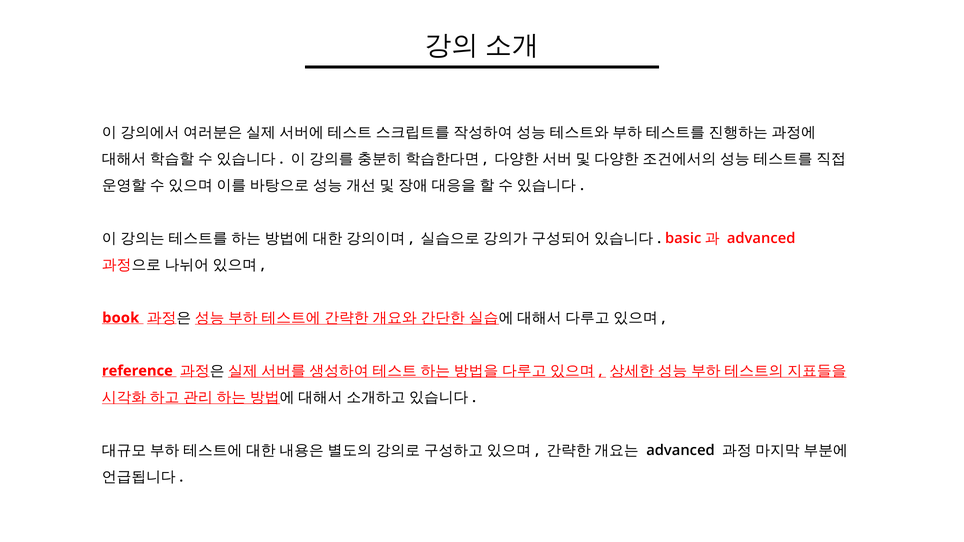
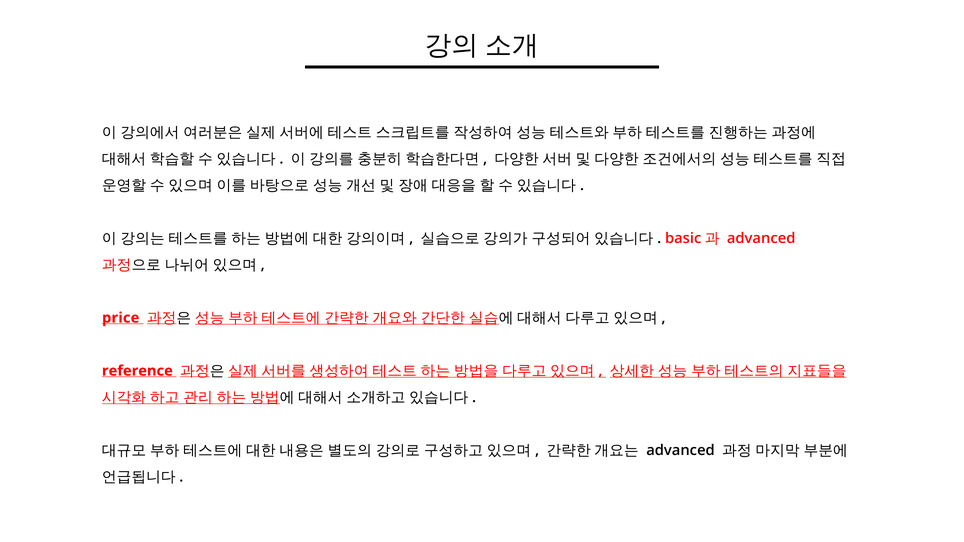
book: book -> price (121, 318)
